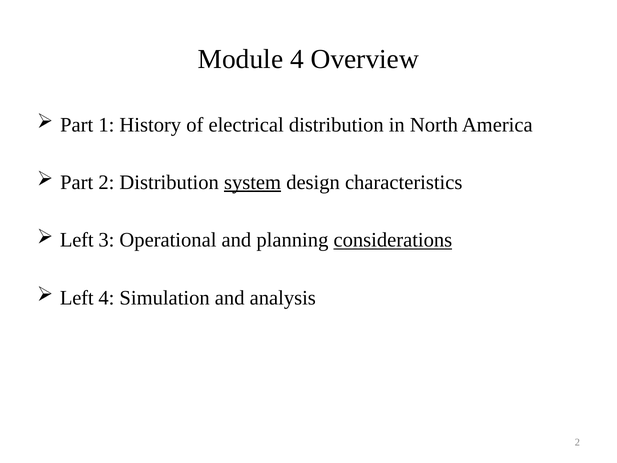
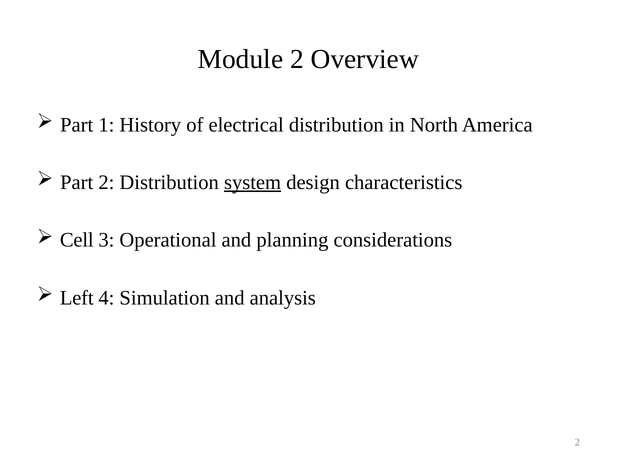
Module 4: 4 -> 2 (297, 59)
Left: Left -> Cell (77, 240)
considerations underline: present -> none (393, 240)
